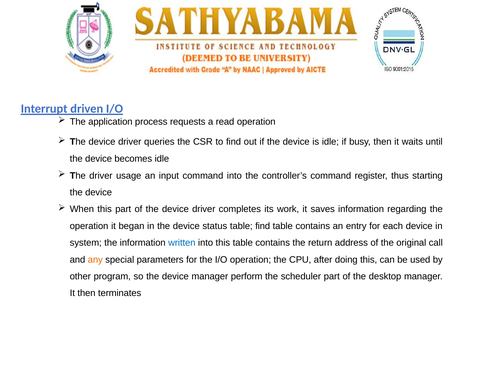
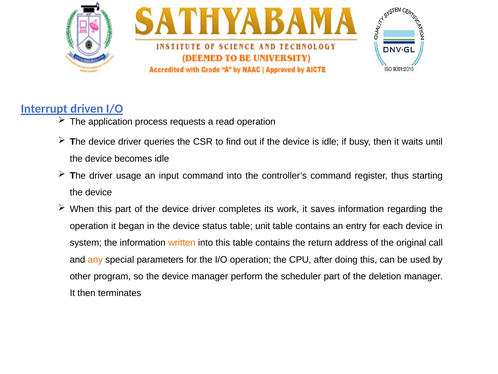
table find: find -> unit (263, 226)
written colour: blue -> orange (182, 242)
desktop: desktop -> deletion (385, 276)
